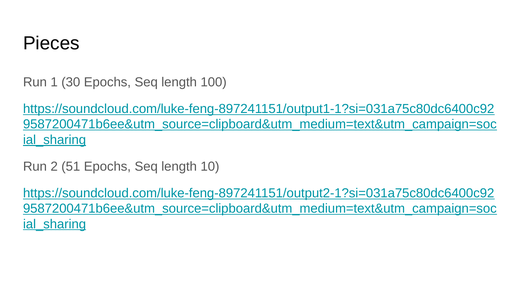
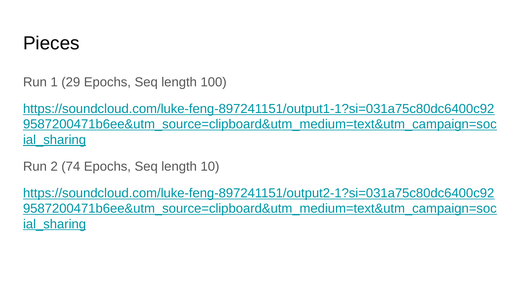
30: 30 -> 29 (71, 82)
51: 51 -> 74 (71, 166)
